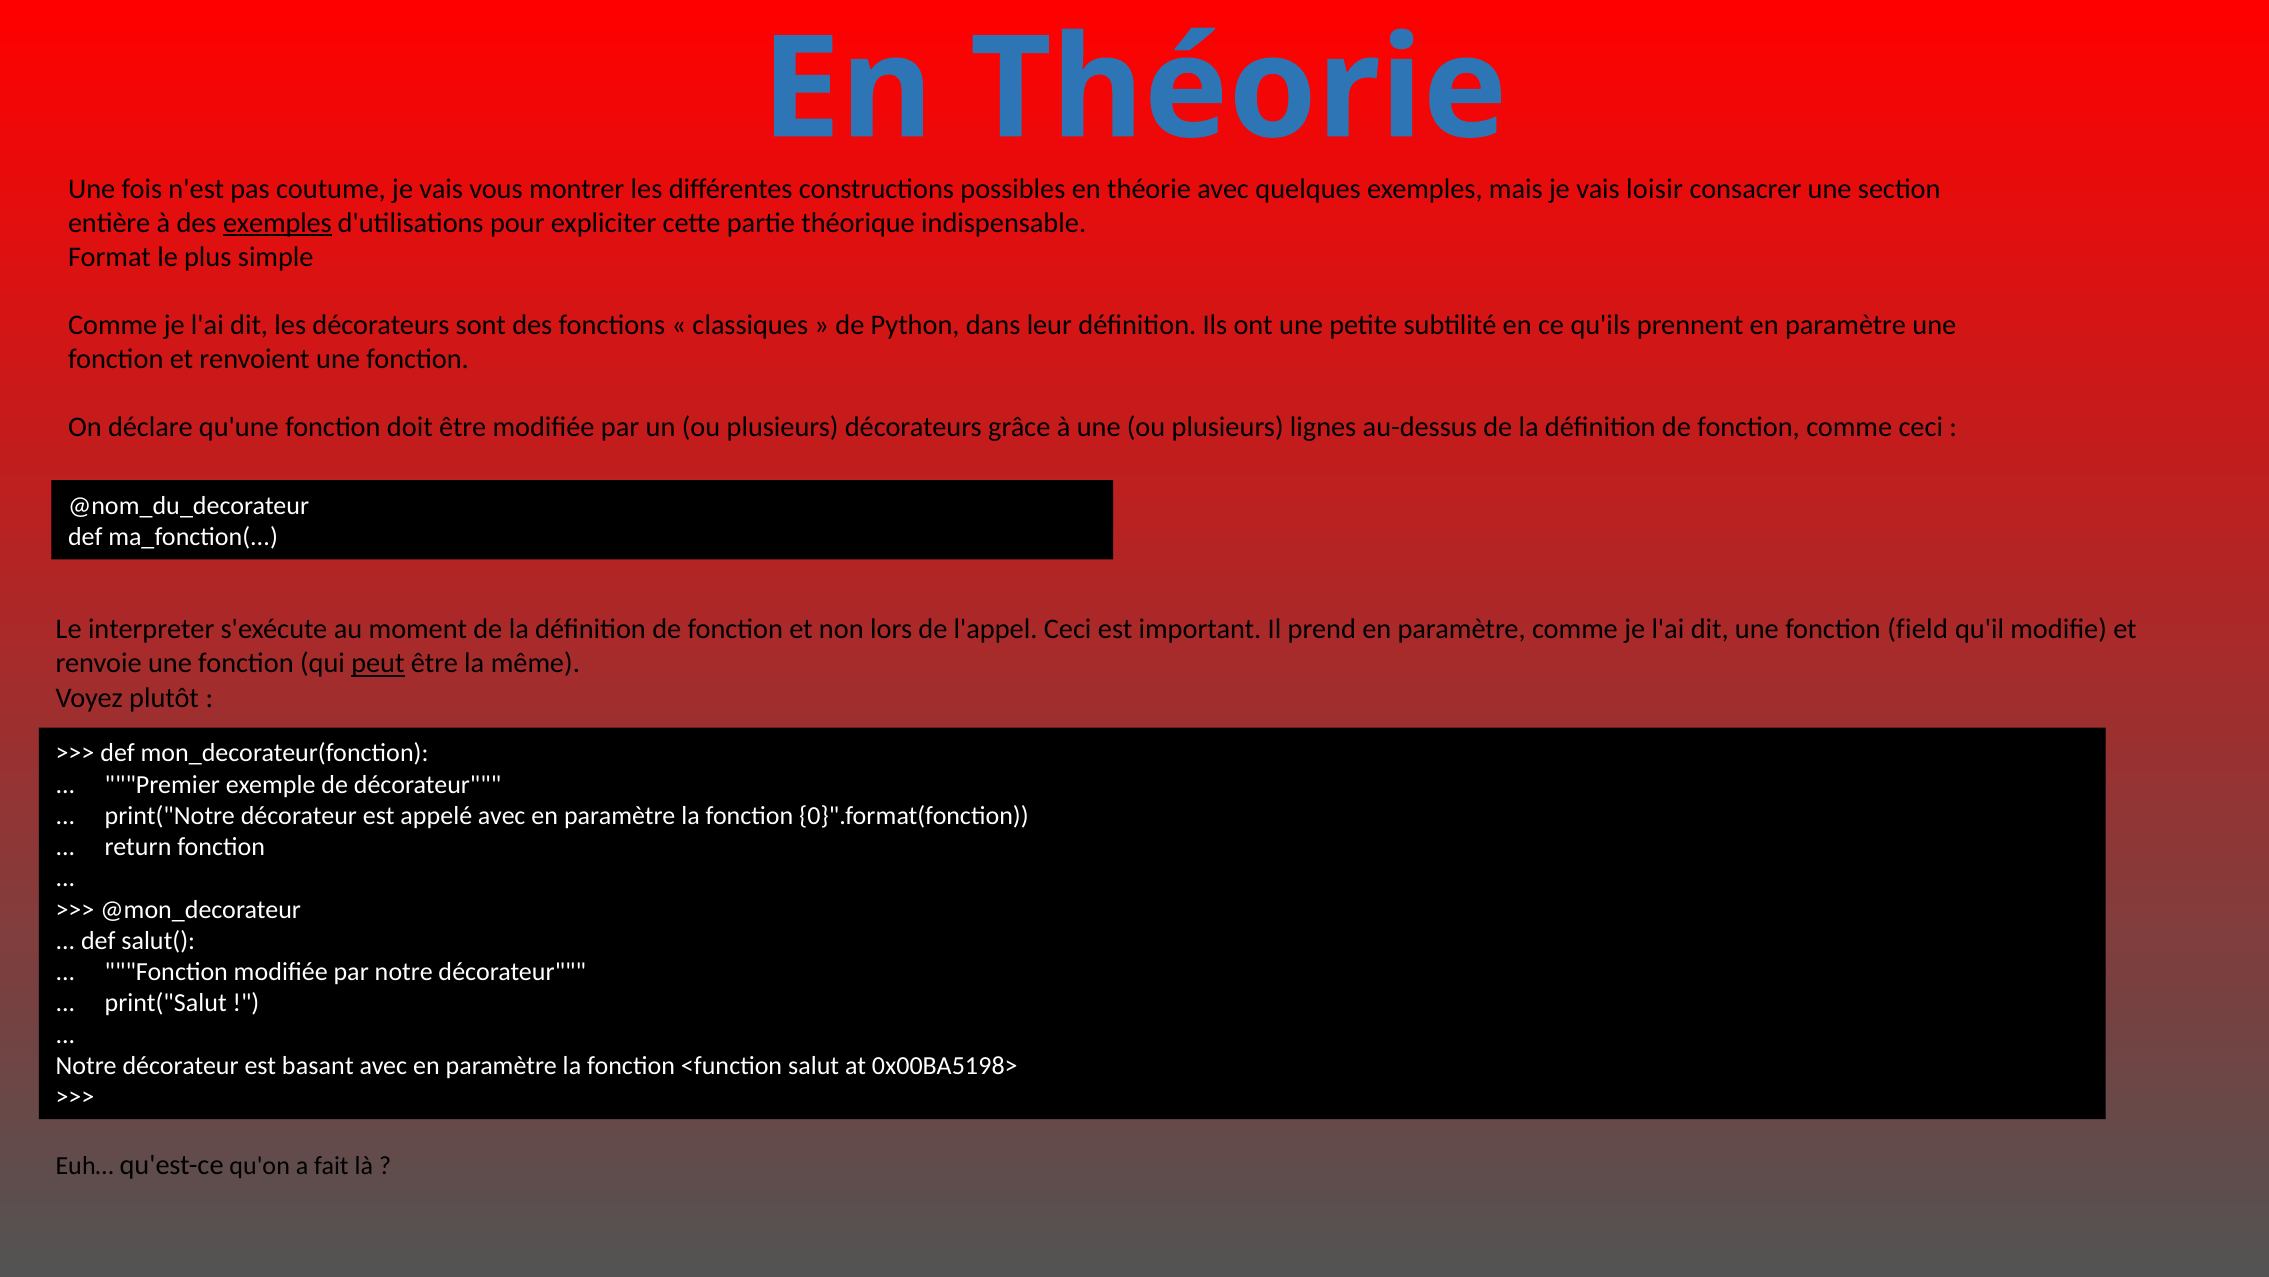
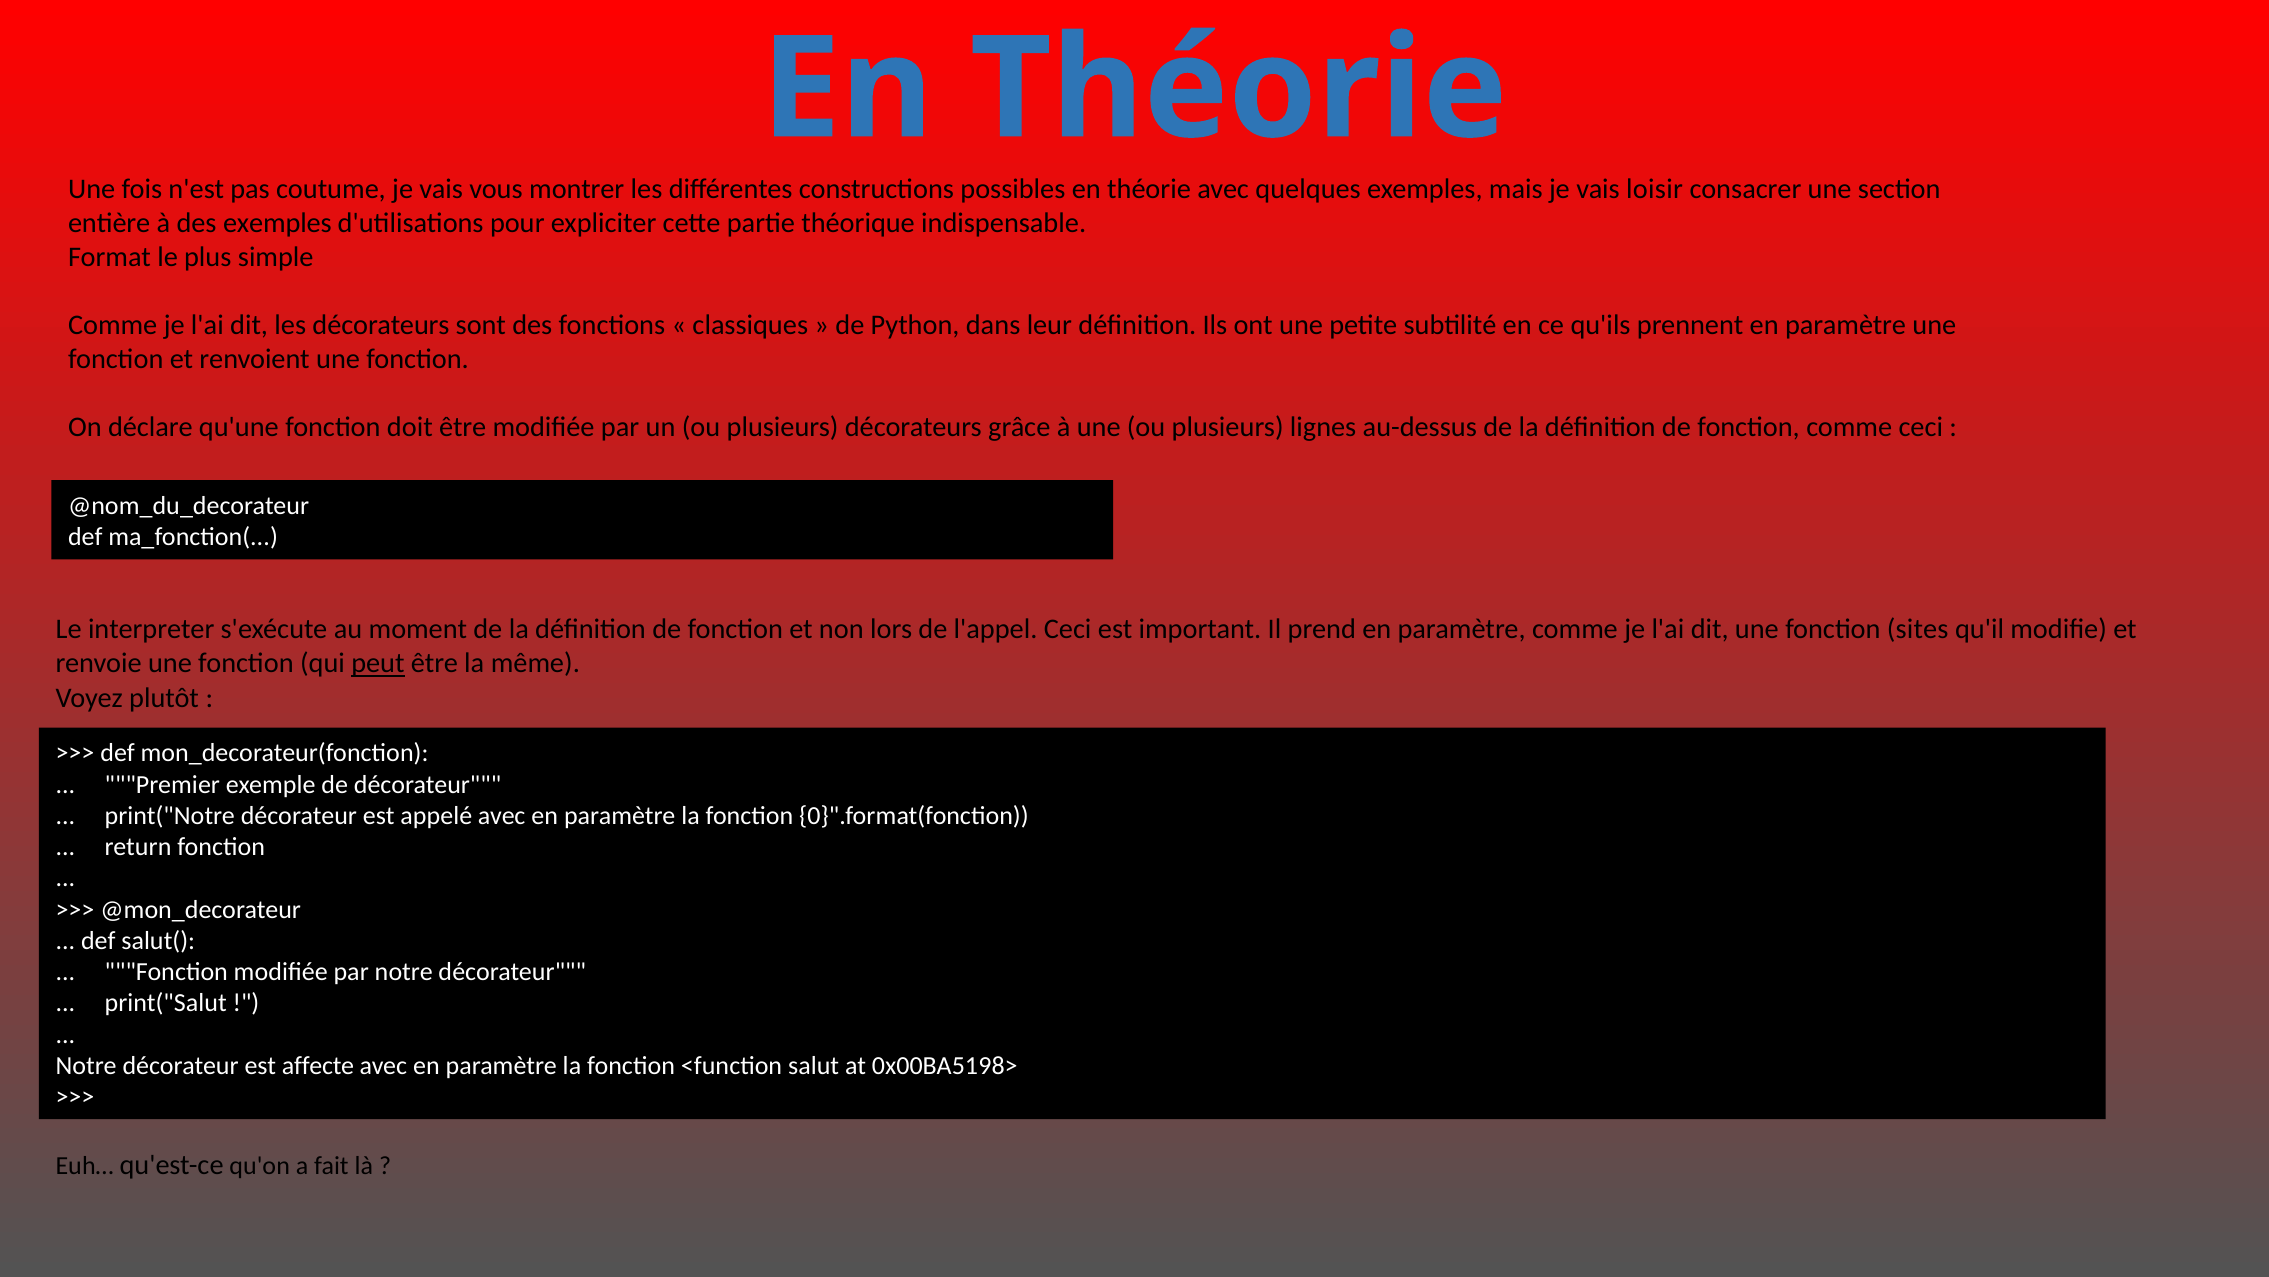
exemples underline: present -> none (277, 223)
field: field -> sites (1918, 629)
basant: basant -> affecte (318, 1065)
